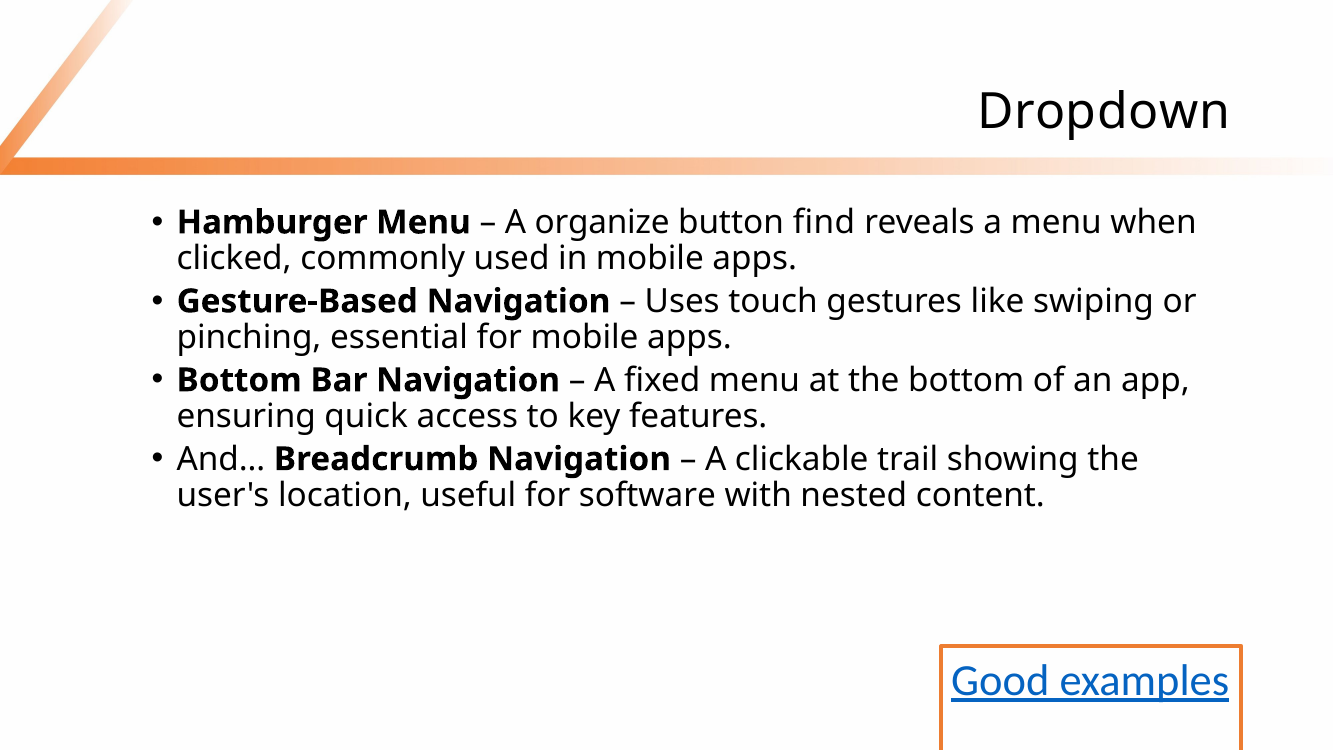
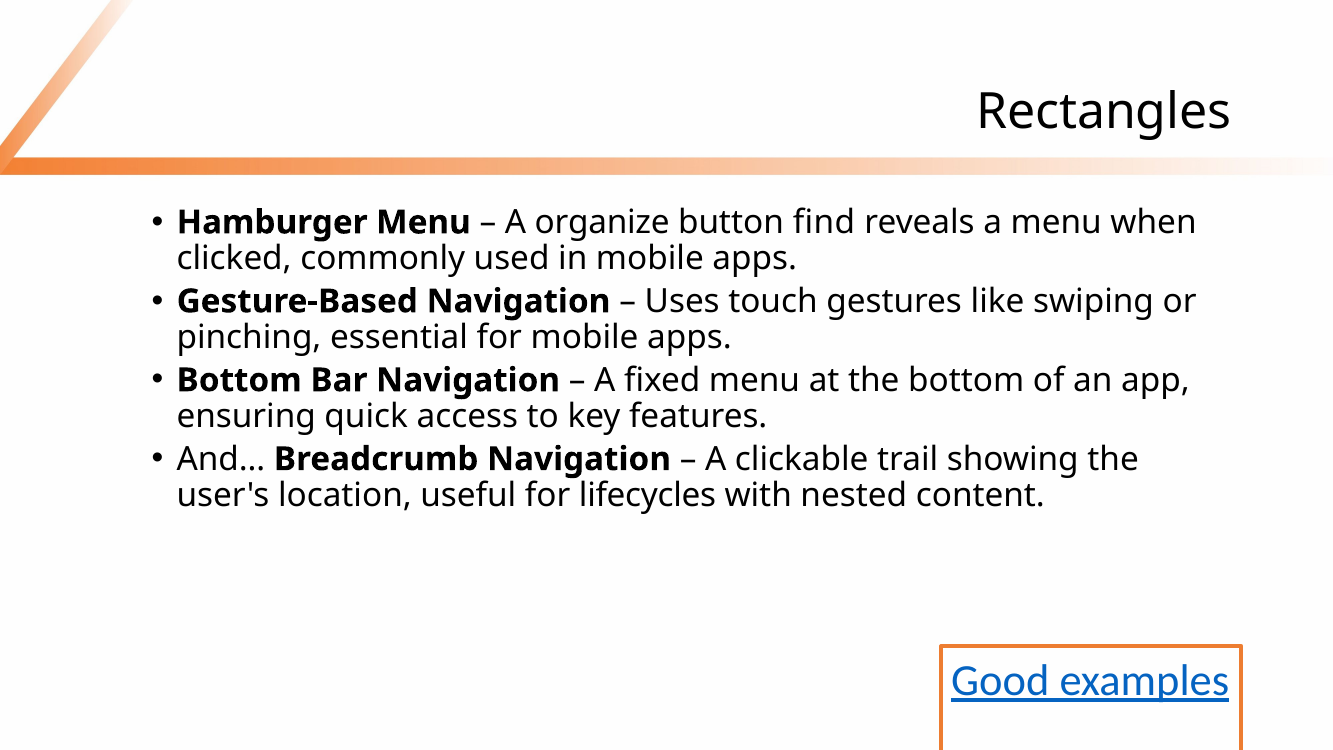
Dropdown: Dropdown -> Rectangles (1104, 112)
software: software -> lifecycles (648, 495)
